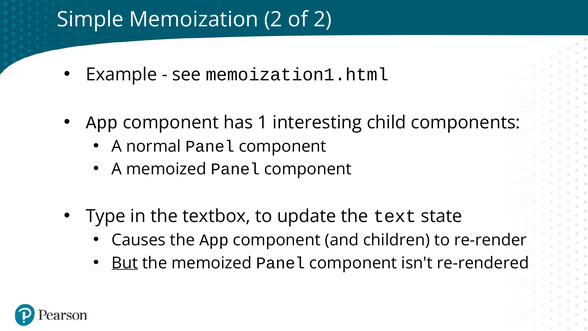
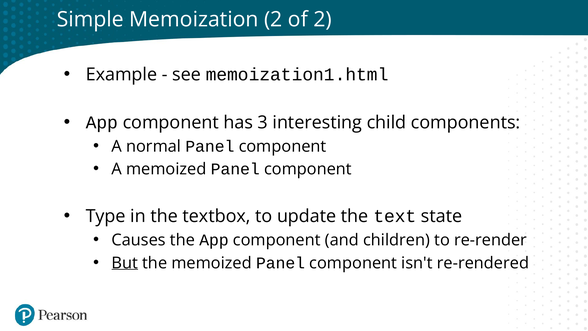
1: 1 -> 3 (263, 122)
